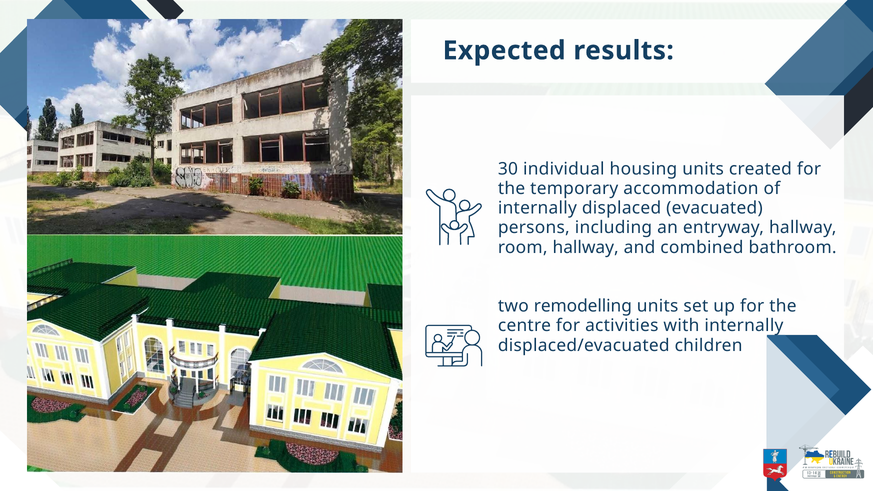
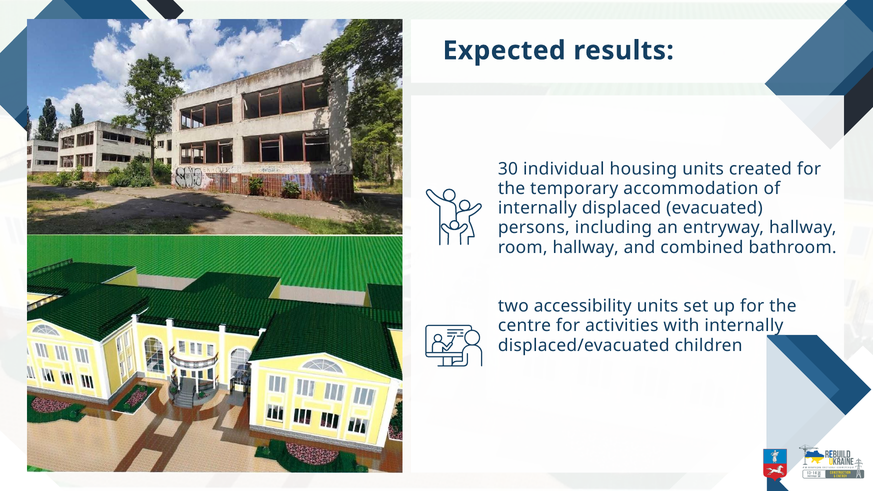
remodelling: remodelling -> accessibility (583, 306)
